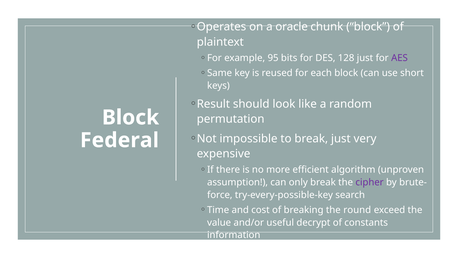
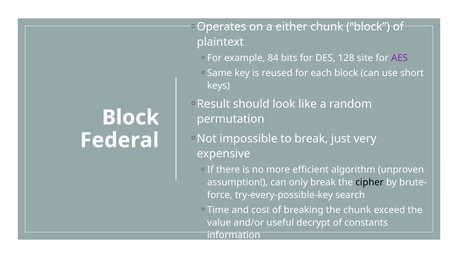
oracle: oracle -> either (292, 27)
95: 95 -> 84 (273, 58)
128 just: just -> site (365, 58)
cipher colour: purple -> black (370, 182)
the round: round -> chunk (357, 210)
